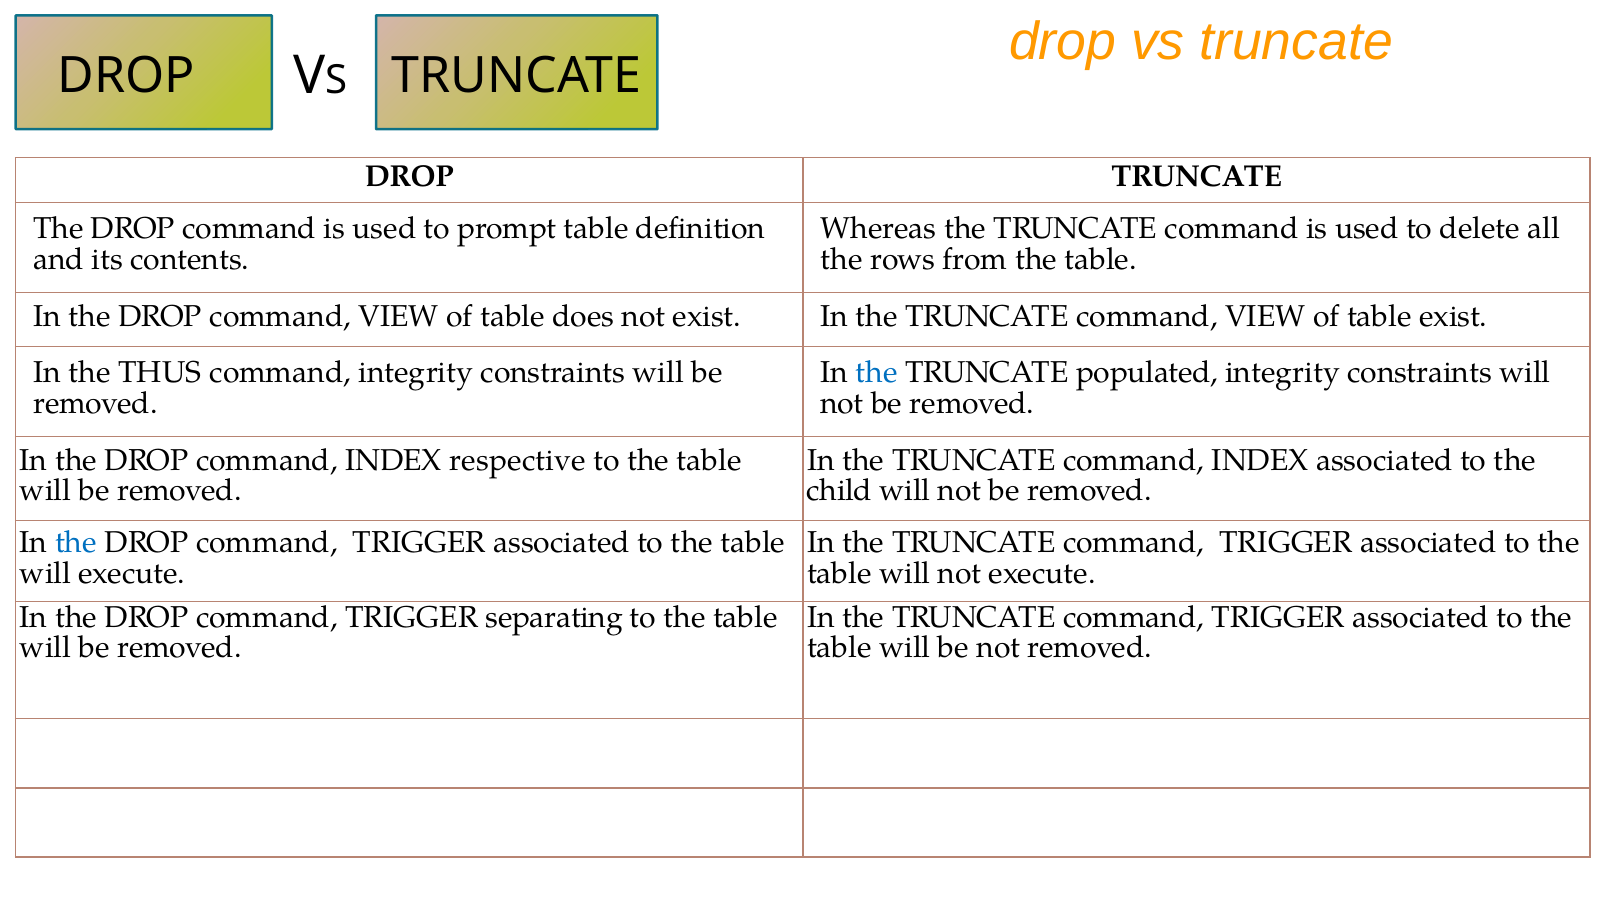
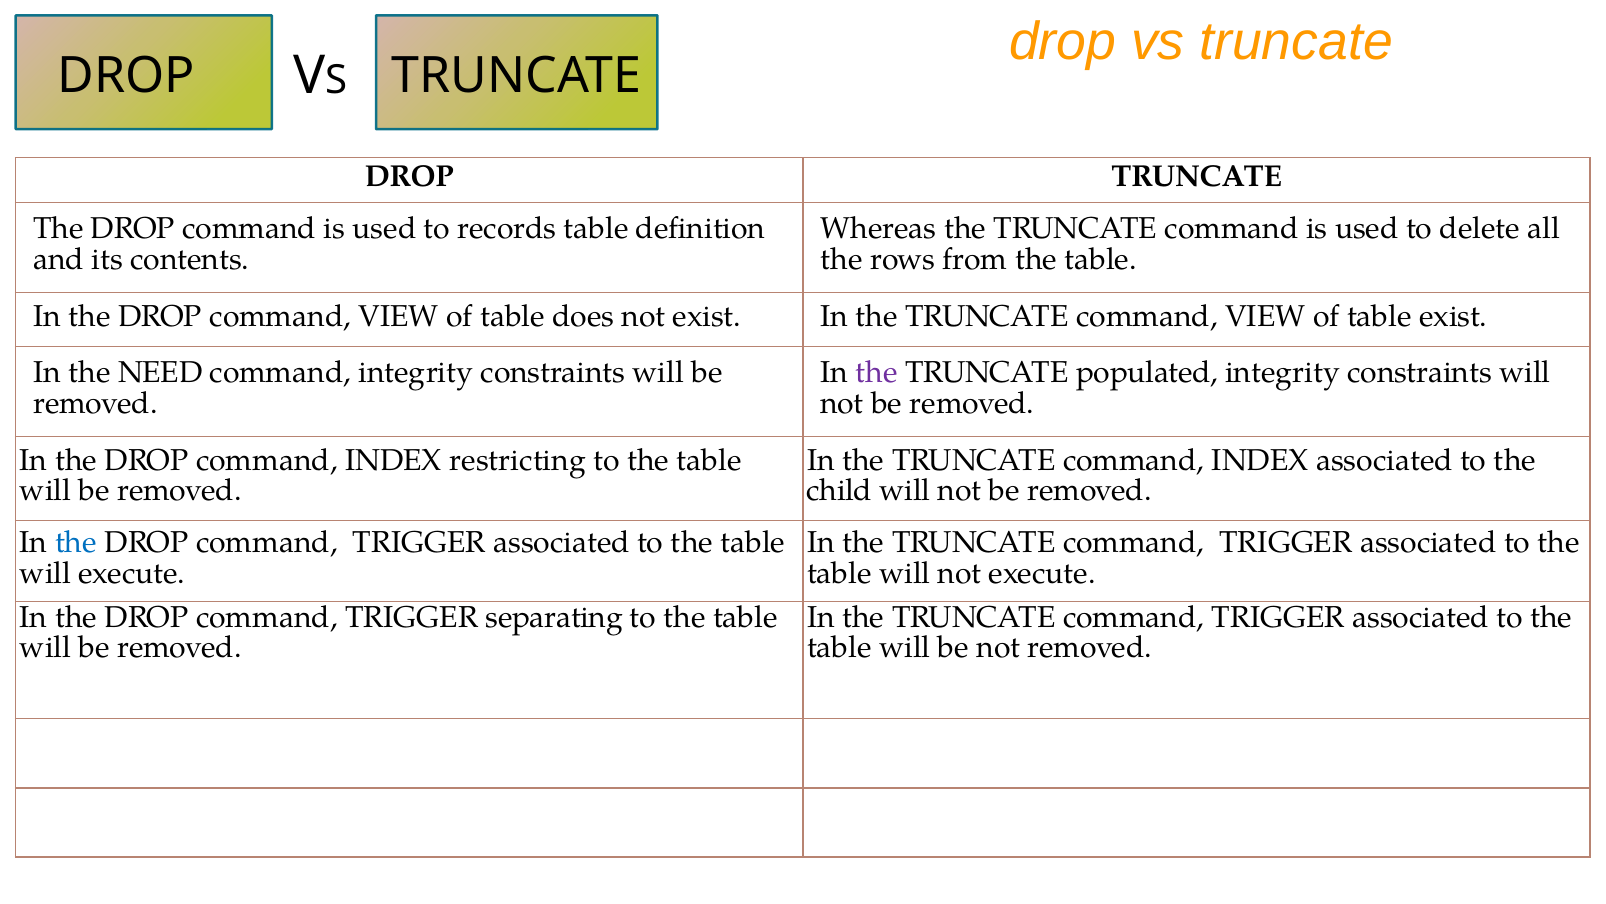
prompt: prompt -> records (507, 229)
THUS: THUS -> NEED (160, 373)
the colour: blue -> purple (877, 373)
respective: respective -> restricting (518, 460)
